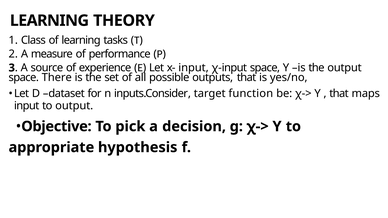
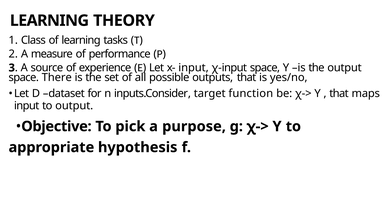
decision: decision -> purpose (194, 127)
